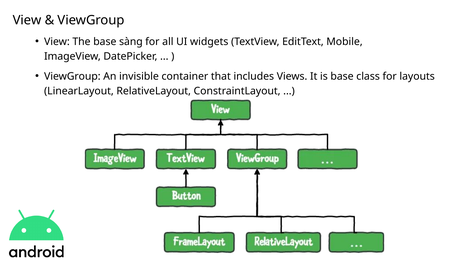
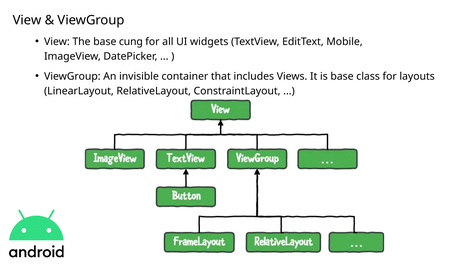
sàng: sàng -> cung (131, 42)
